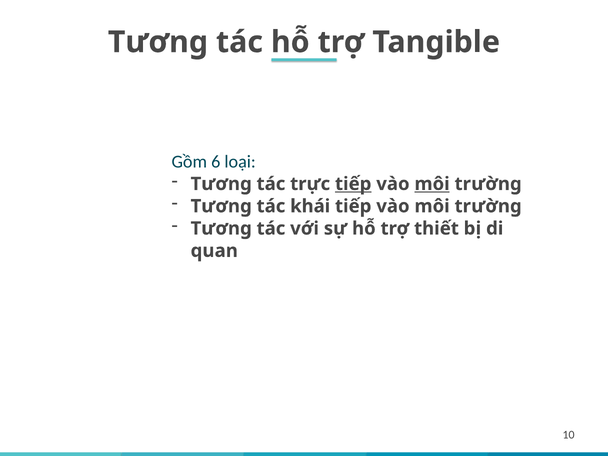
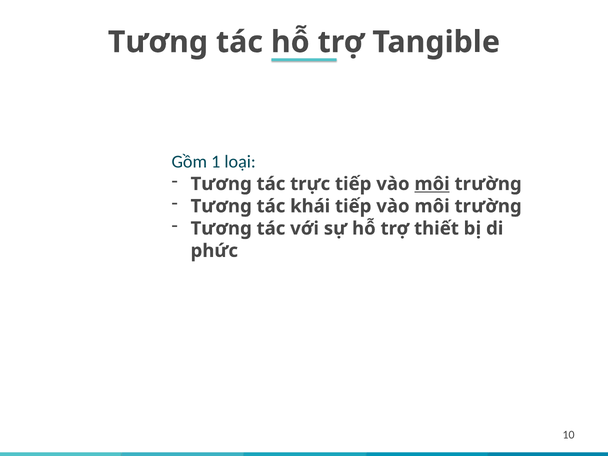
6: 6 -> 1 (216, 162)
tiếp underline: present -> none (353, 184)
quan: quan -> phức (214, 251)
